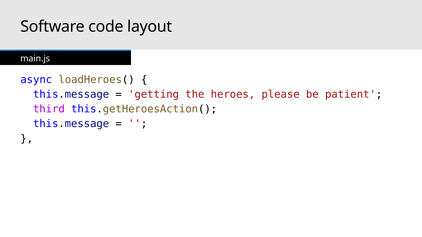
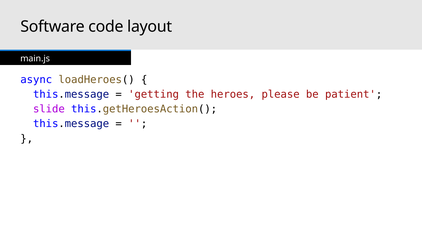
third: third -> slide (49, 109)
